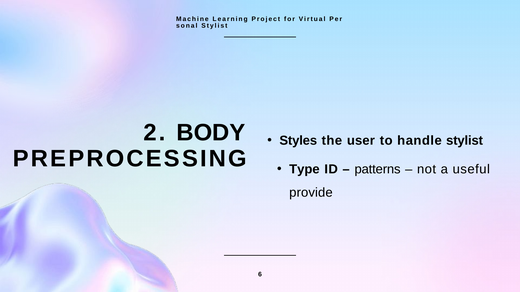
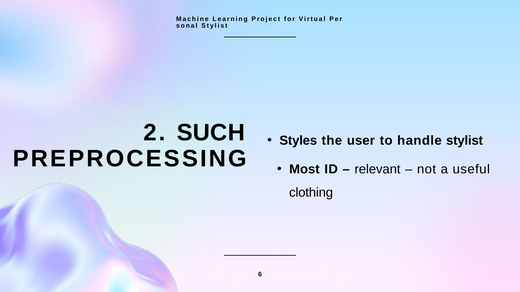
BODY: BODY -> SUCH (211, 133)
Type: Type -> Most (304, 170)
patterns: patterns -> relevant (377, 170)
provide: provide -> clothing (311, 193)
